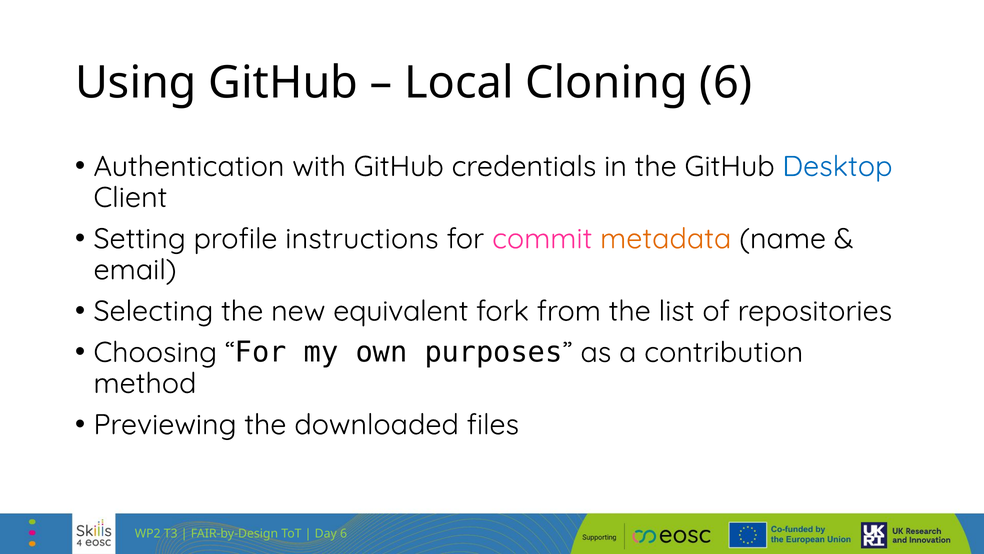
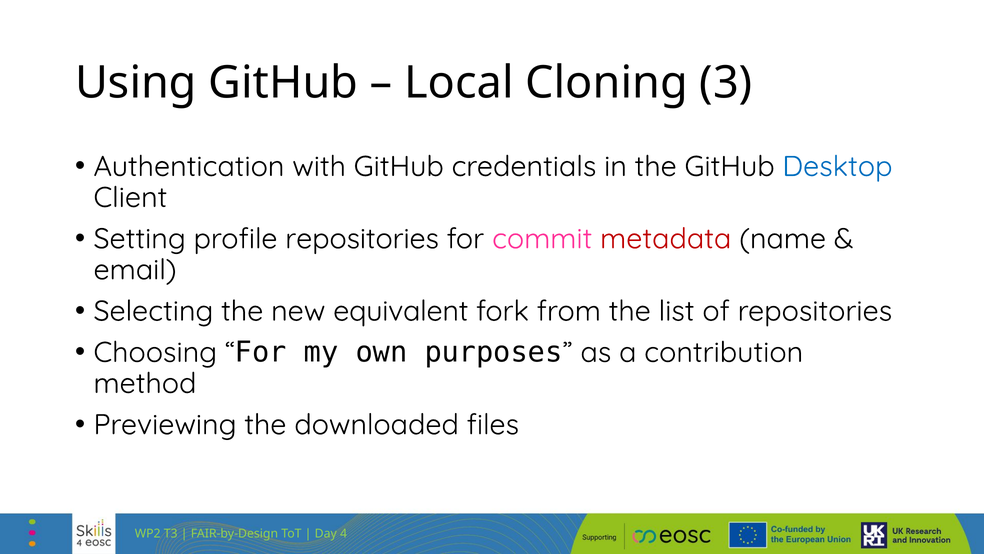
Cloning 6: 6 -> 3 (726, 83)
profile instructions: instructions -> repositories (362, 239)
metadata colour: orange -> red (666, 239)
Day 6: 6 -> 4 (344, 533)
